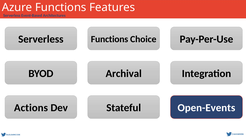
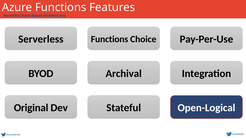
Actions: Actions -> Original (31, 108)
Open-Events: Open-Events -> Open-Logical (206, 108)
